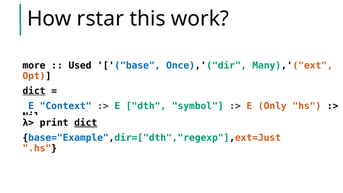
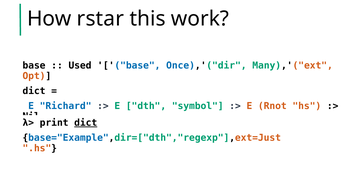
more: more -> base (34, 66)
dict underline: present -> none (34, 91)
Context: Context -> Richard (66, 106)
Only: Only -> Rnot (272, 106)
